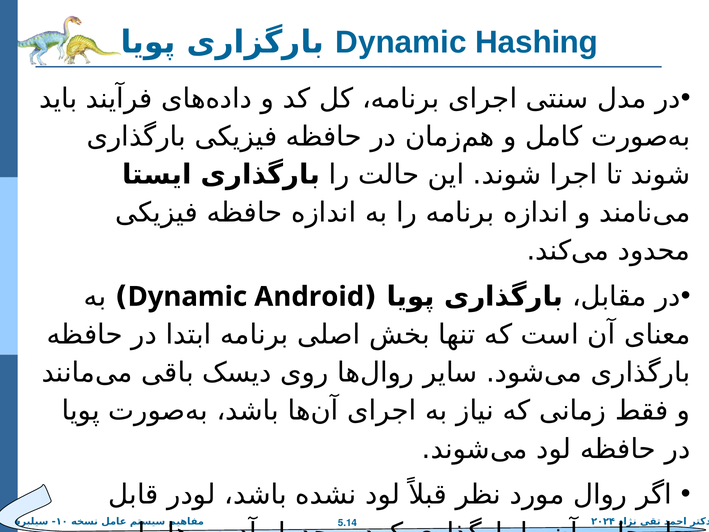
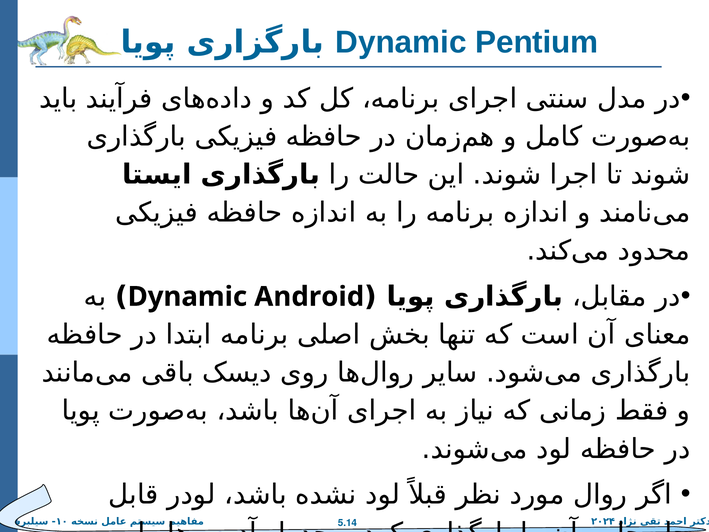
Hashing: Hashing -> Pentium (537, 42)
